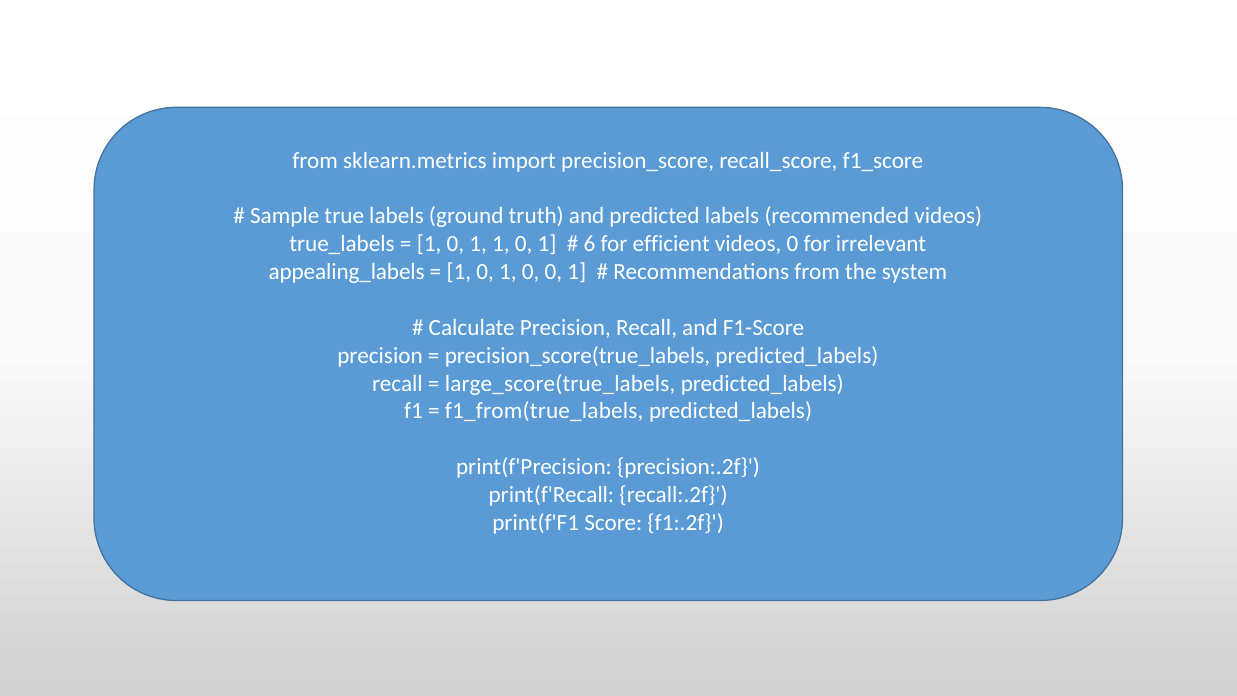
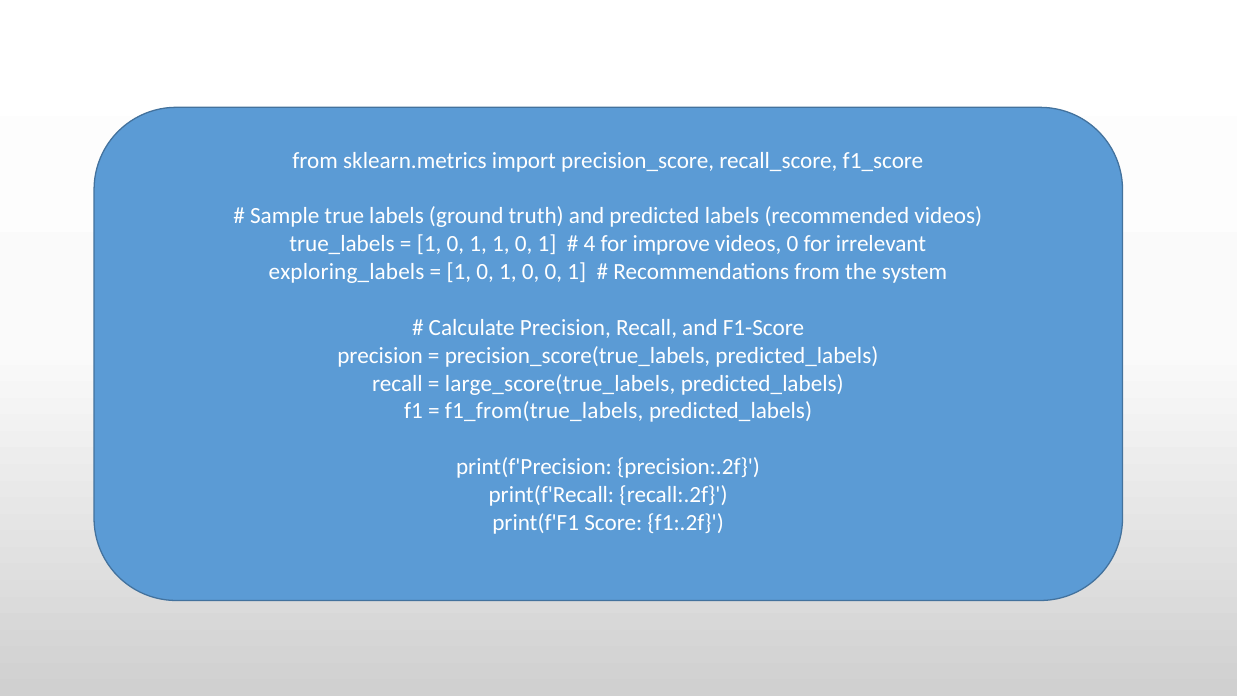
6: 6 -> 4 (590, 244)
efficient: efficient -> improve (671, 244)
appealing_labels: appealing_labels -> exploring_labels (347, 272)
